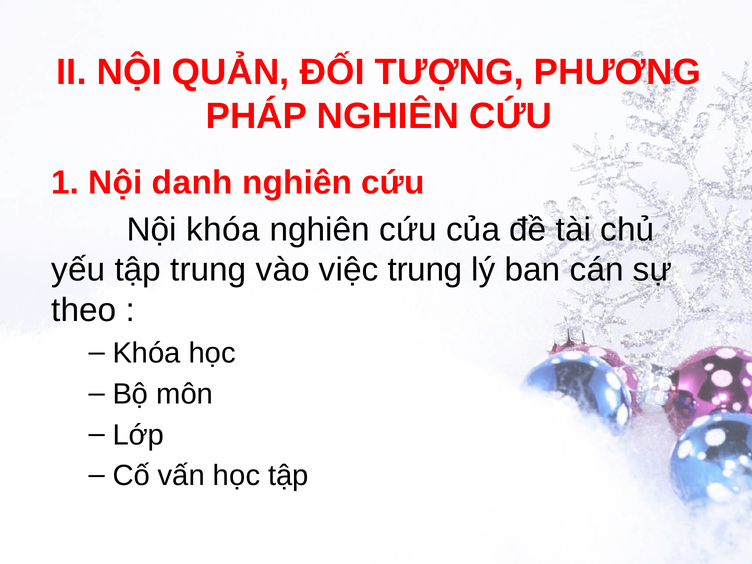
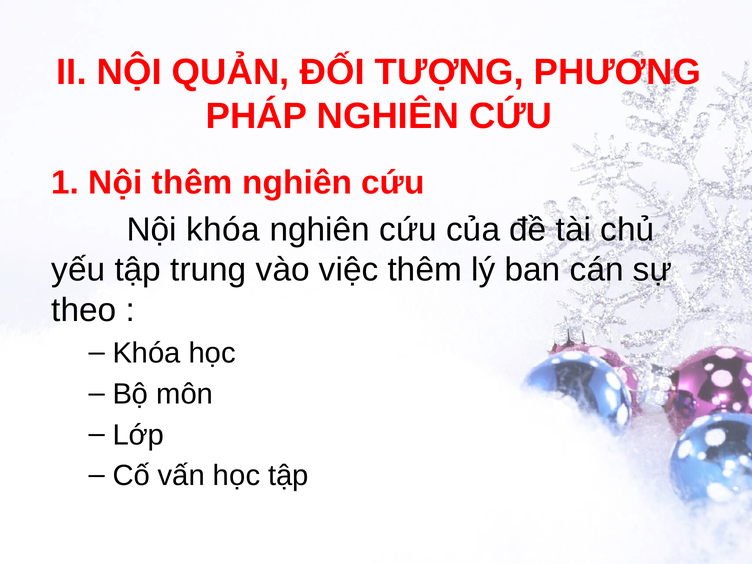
Nội danh: danh -> thêm (192, 183)
việc trung: trung -> thêm (425, 270)
